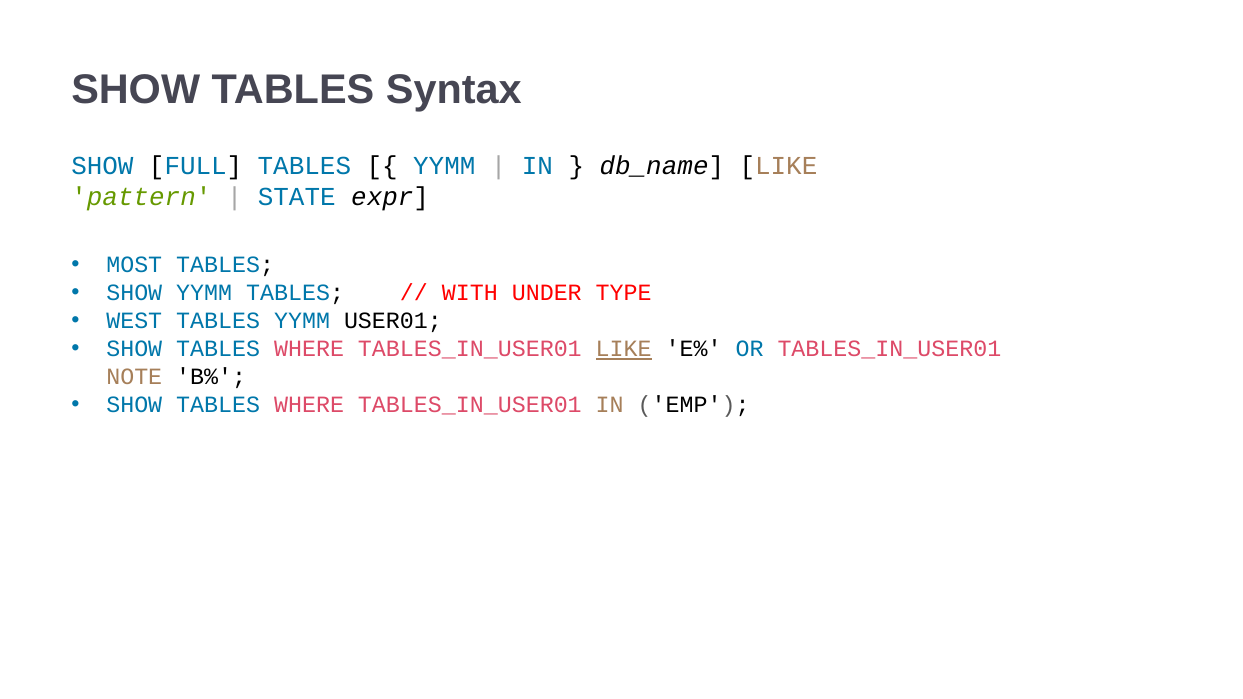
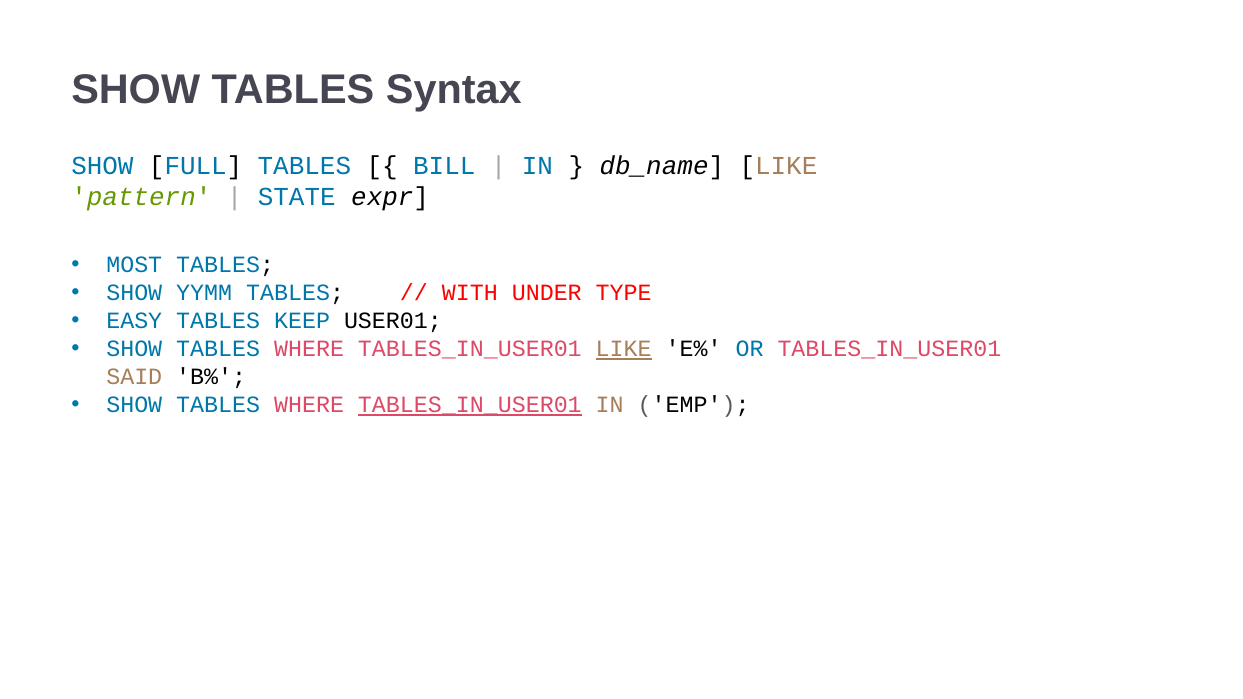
YYMM: YYMM -> BILL (444, 166)
WEST: WEST -> EASY (134, 321)
TABLES YYMM: YYMM -> KEEP (302, 321)
NOTE: NOTE -> SAID (134, 377)
TABLES_IN_USER01 underline: none -> present (470, 405)
